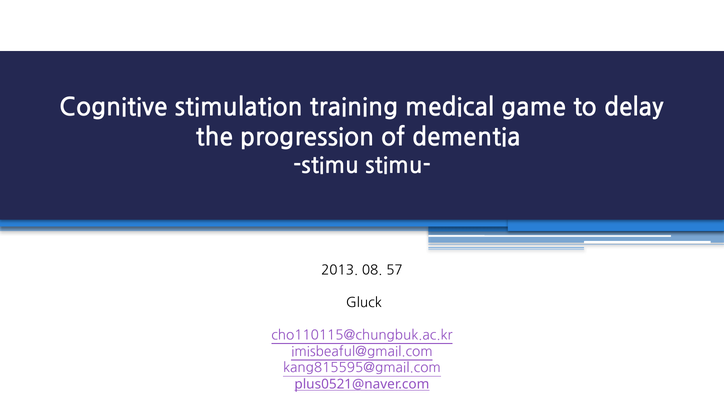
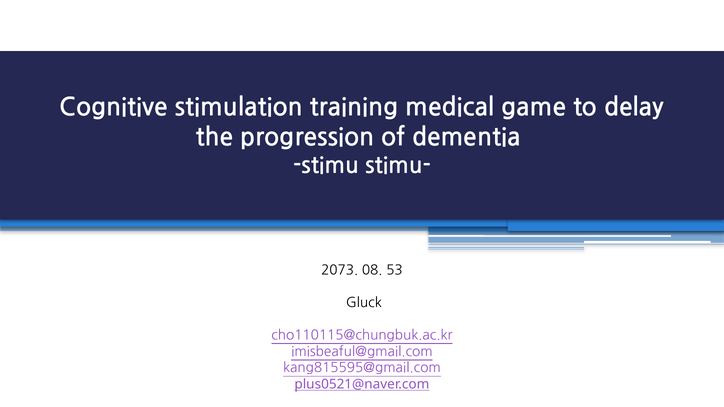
2013: 2013 -> 2073 (340, 270)
57: 57 -> 53 (394, 270)
